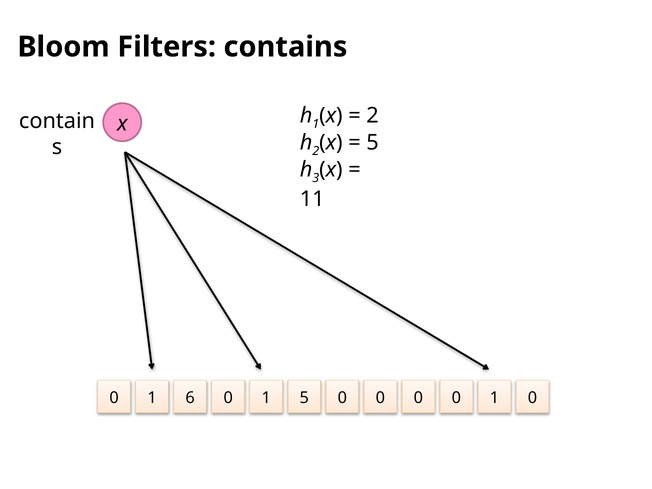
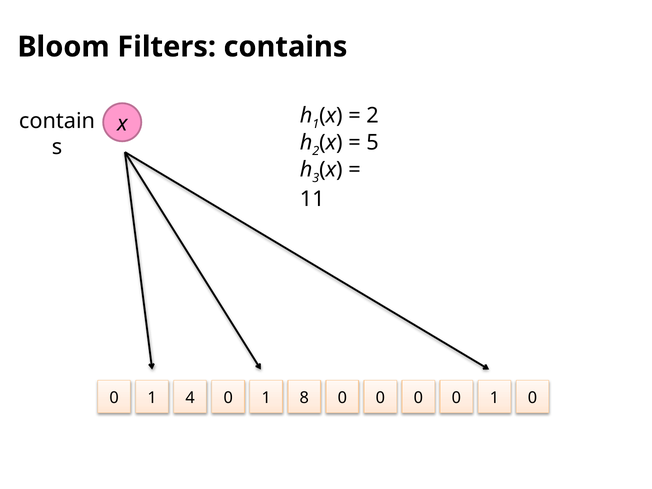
6: 6 -> 4 (190, 398)
1 5: 5 -> 8 (304, 398)
